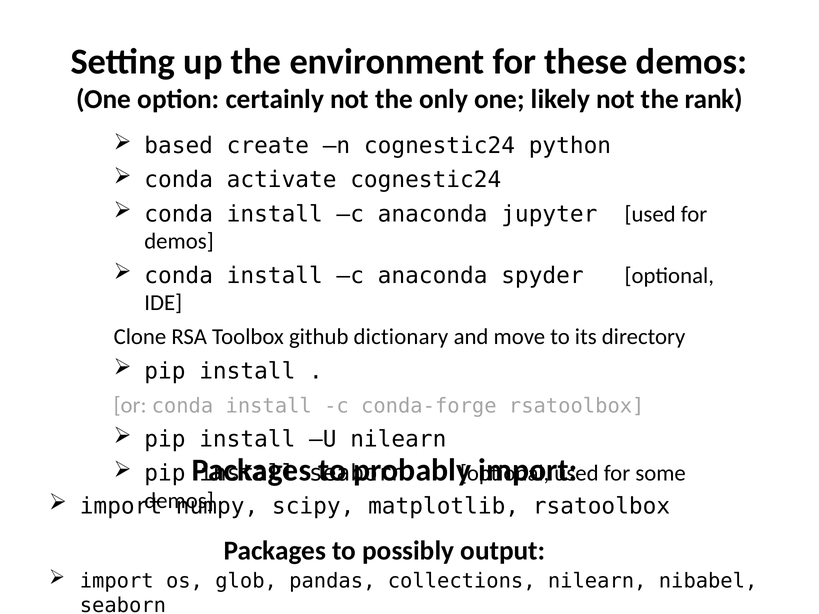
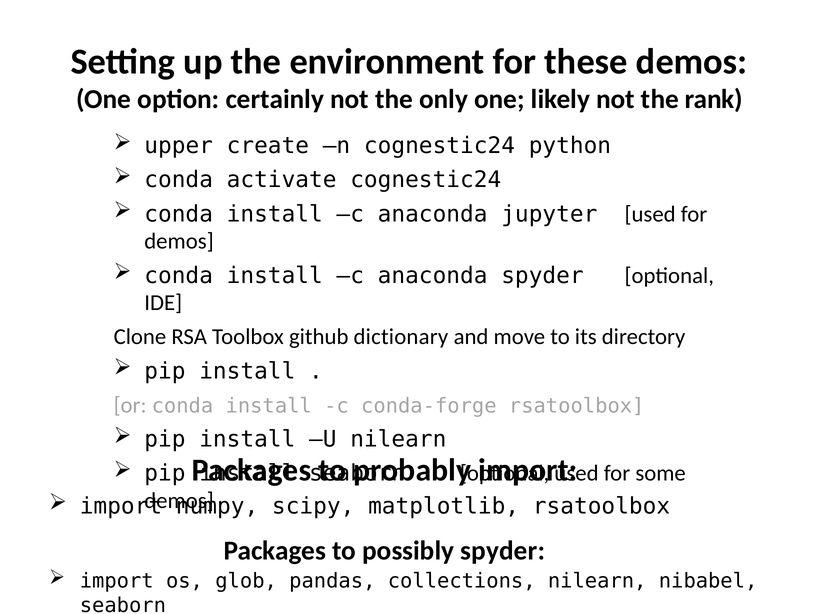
based: based -> upper (179, 146)
possibly output: output -> spyder (503, 551)
